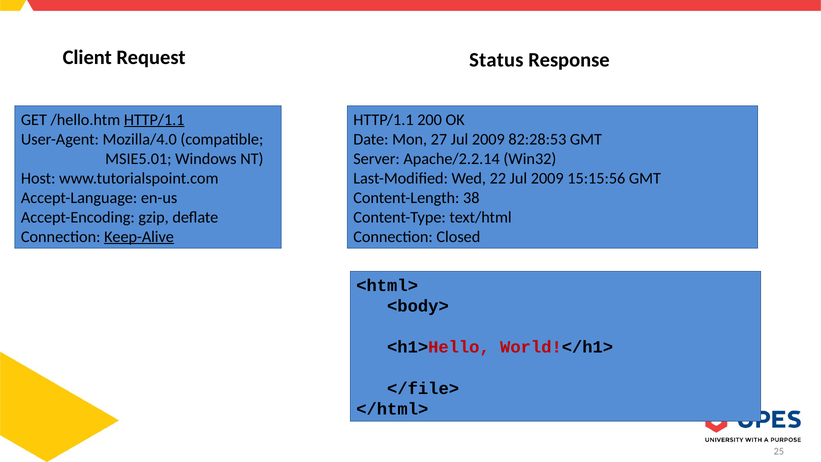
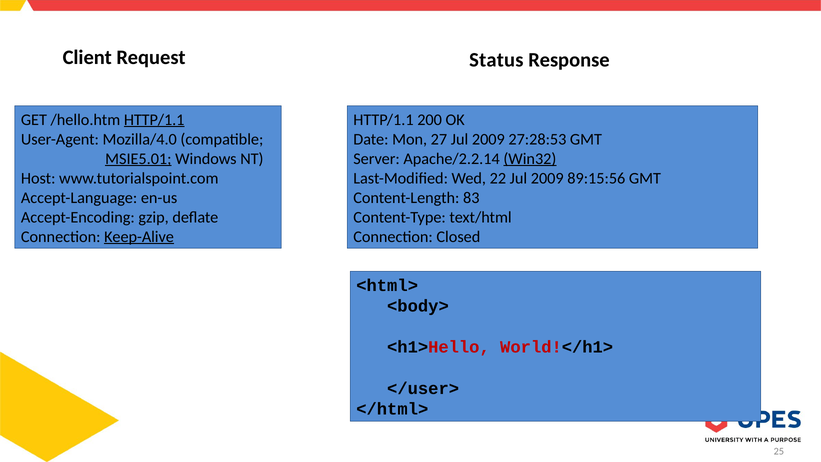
82:28:53: 82:28:53 -> 27:28:53 (537, 139)
MSIE5.01 underline: none -> present (138, 159)
Win32 underline: none -> present (530, 159)
15:15:56: 15:15:56 -> 89:15:56 (596, 178)
38: 38 -> 83 (471, 198)
</file>: </file> -> </user> (423, 388)
